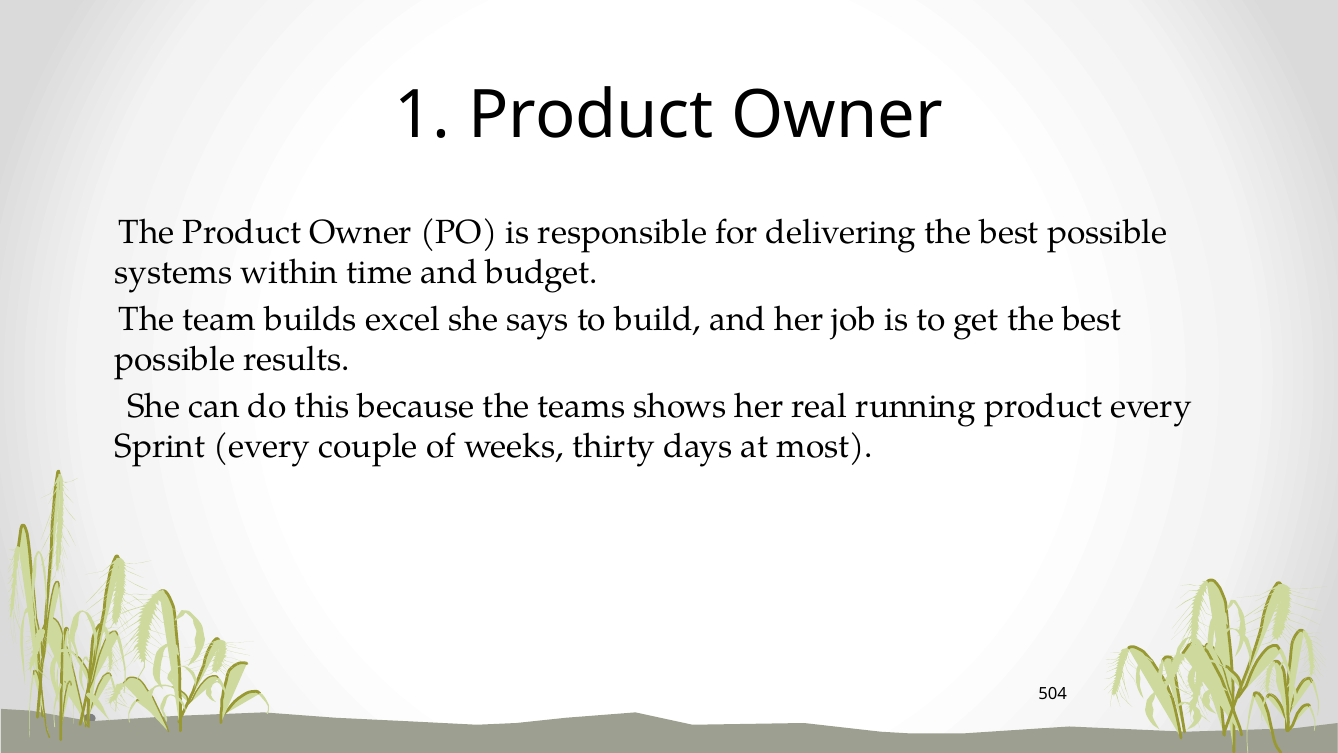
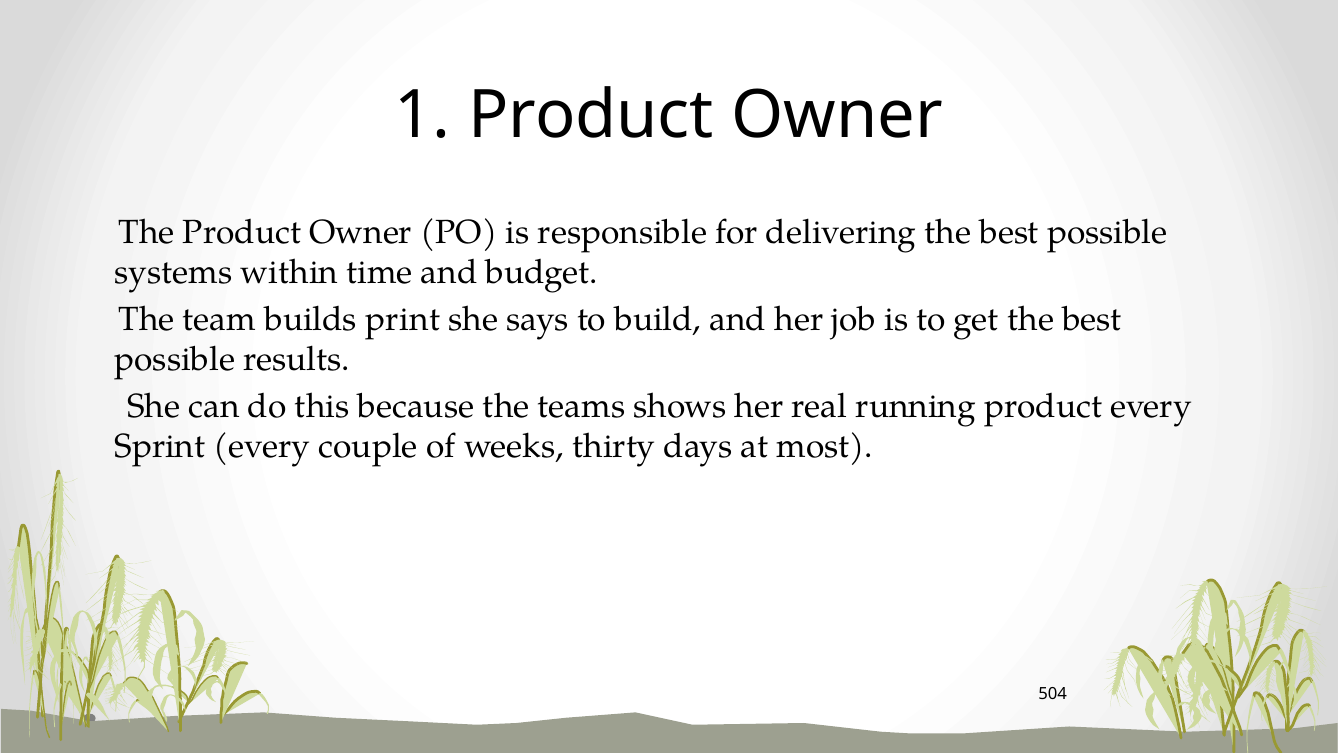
excel: excel -> print (403, 319)
